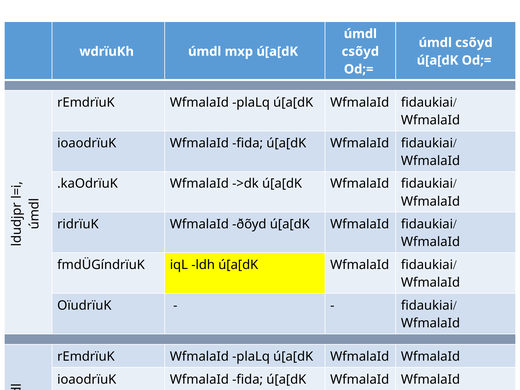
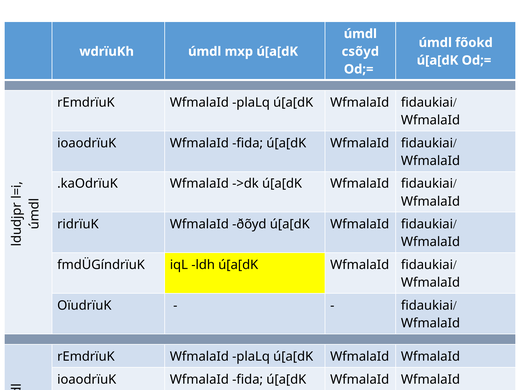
csõyd: csõyd -> fõokd (474, 43)
